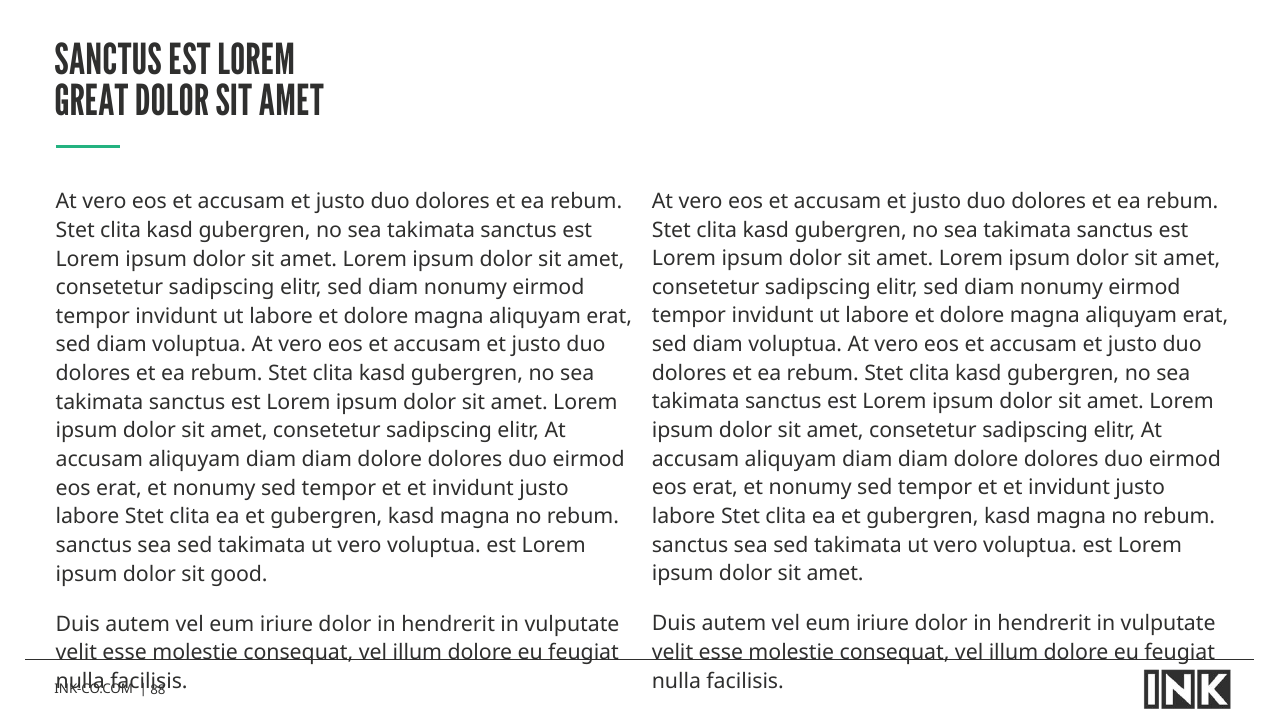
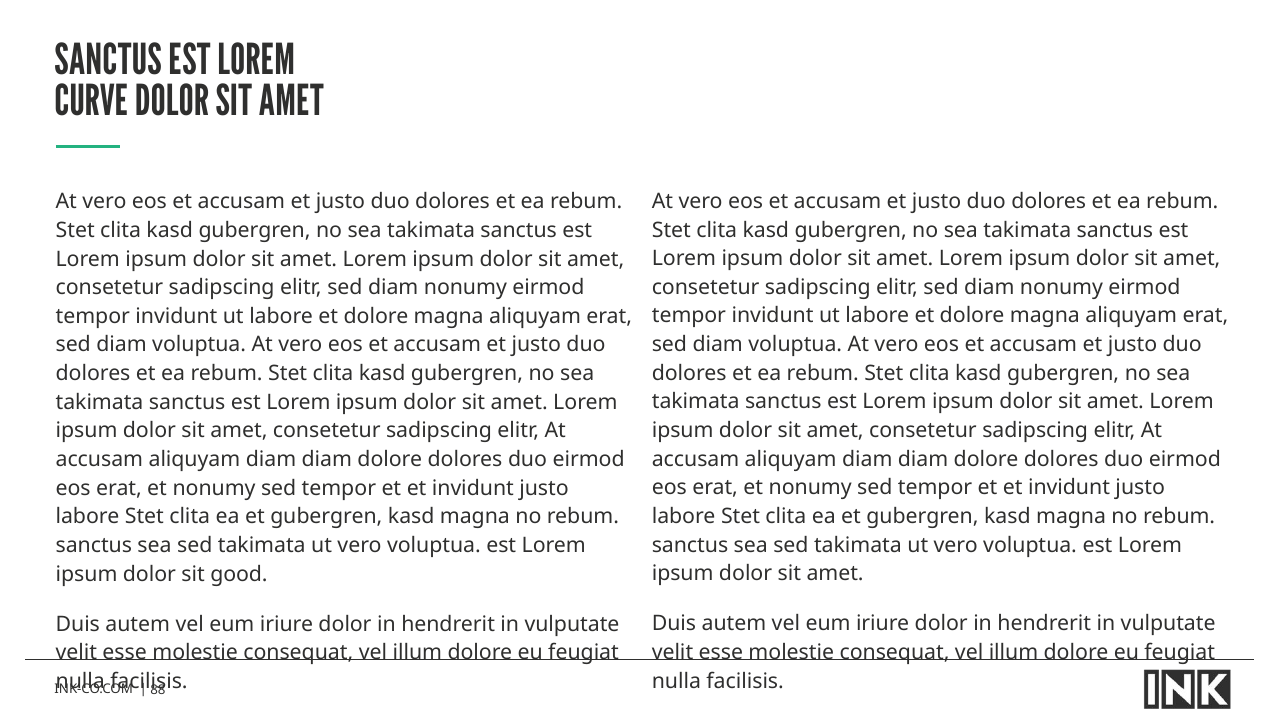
GREAT: GREAT -> CURVE (92, 102)
